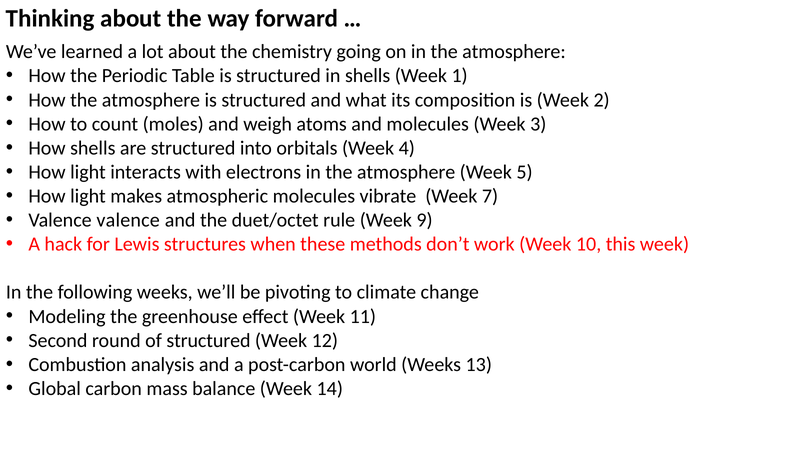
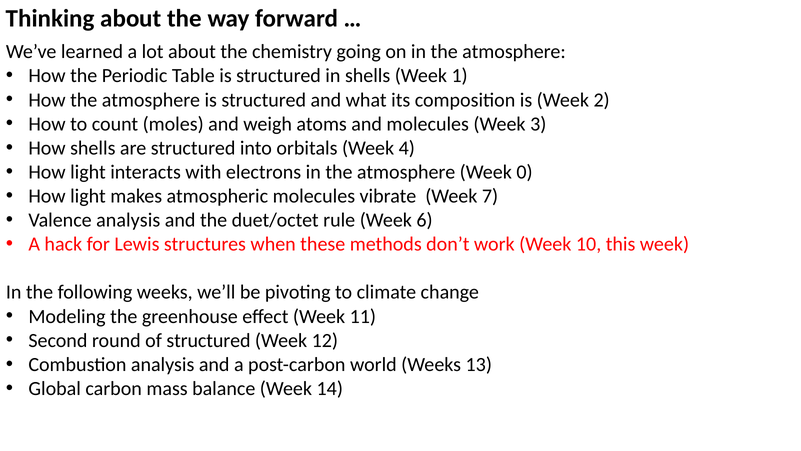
5: 5 -> 0 (525, 172)
Valence valence: valence -> analysis (128, 220)
9: 9 -> 6 (425, 220)
